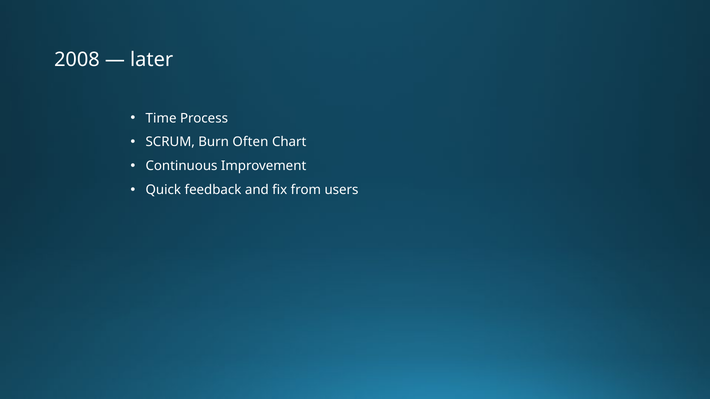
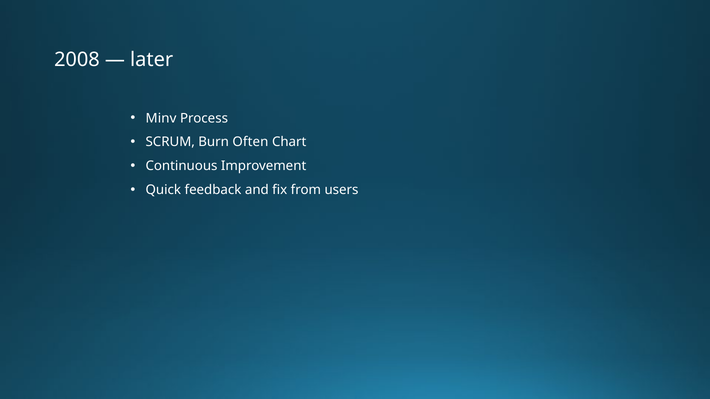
Time: Time -> Minv (161, 118)
